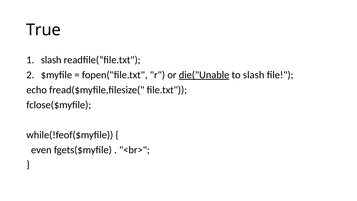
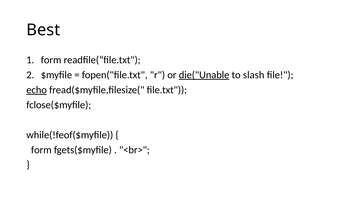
True: True -> Best (43, 30)
slash: slash -> form (51, 60)
echo underline: none -> present (37, 90)
even: even -> form (41, 150)
